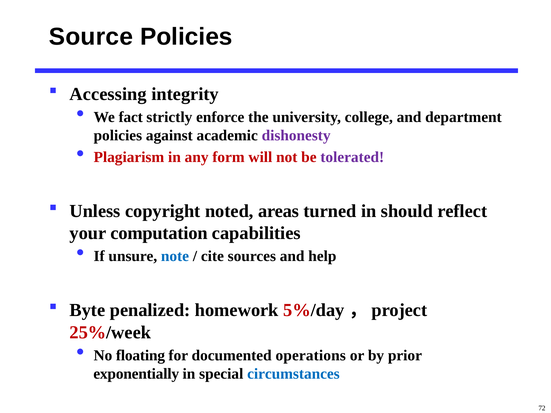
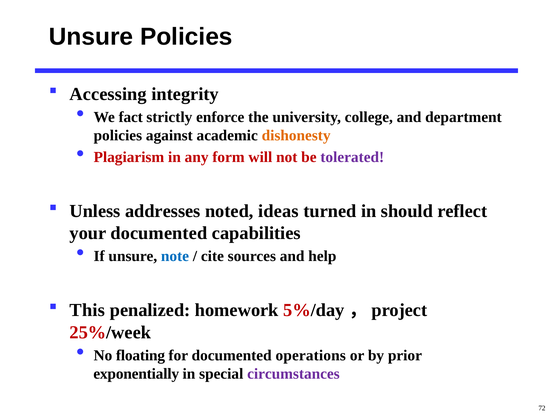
Source: Source -> Unsure (91, 37)
dishonesty colour: purple -> orange (296, 136)
copyright: copyright -> addresses (163, 211)
areas: areas -> ideas (278, 211)
your computation: computation -> documented (159, 233)
Byte: Byte -> This (87, 310)
circumstances colour: blue -> purple (293, 374)
